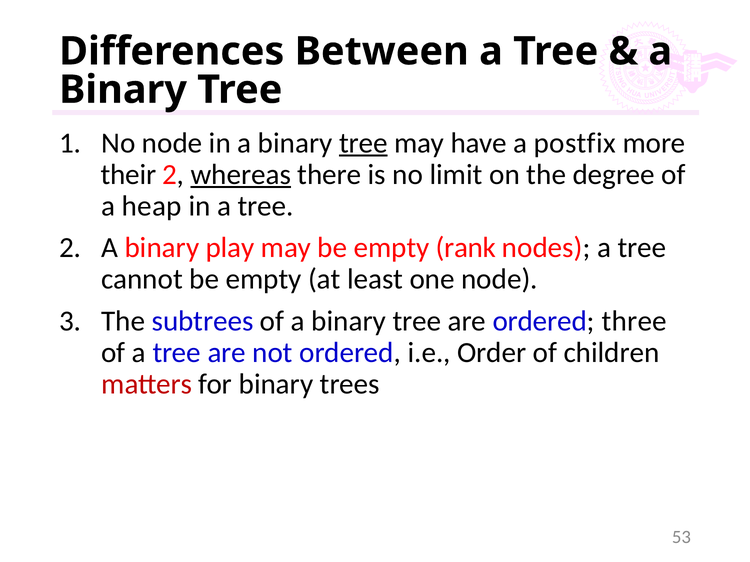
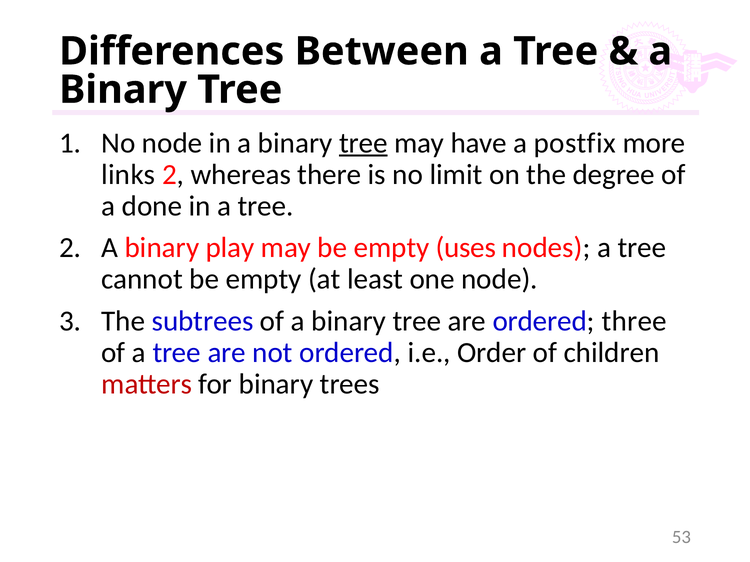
their: their -> links (128, 175)
whereas underline: present -> none (241, 175)
heap: heap -> done (152, 206)
rank: rank -> uses (466, 248)
